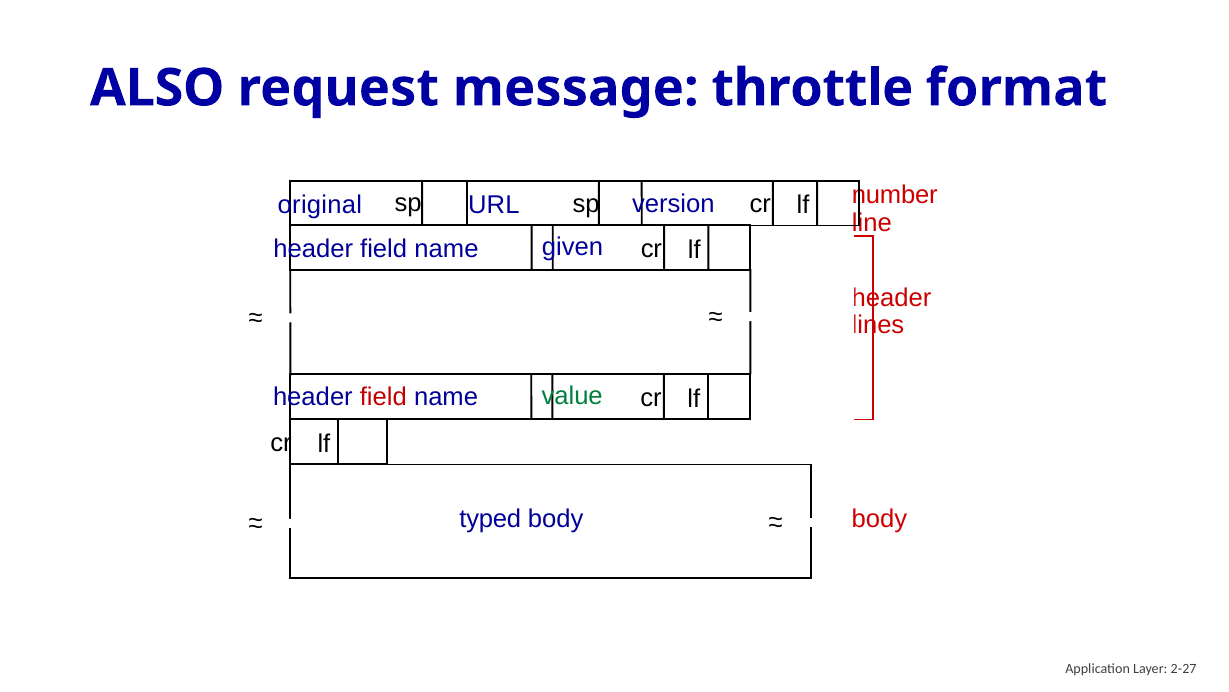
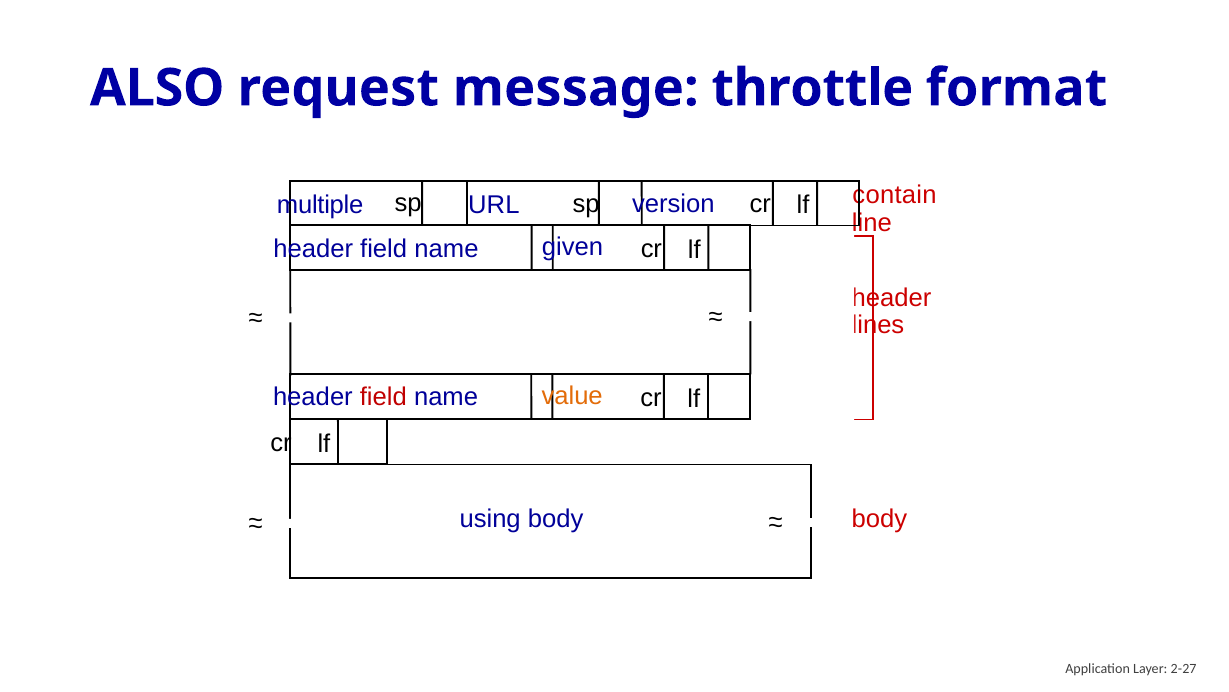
number: number -> contain (895, 195)
original: original -> multiple (320, 205)
value colour: green -> orange (572, 396)
typed: typed -> using (490, 518)
